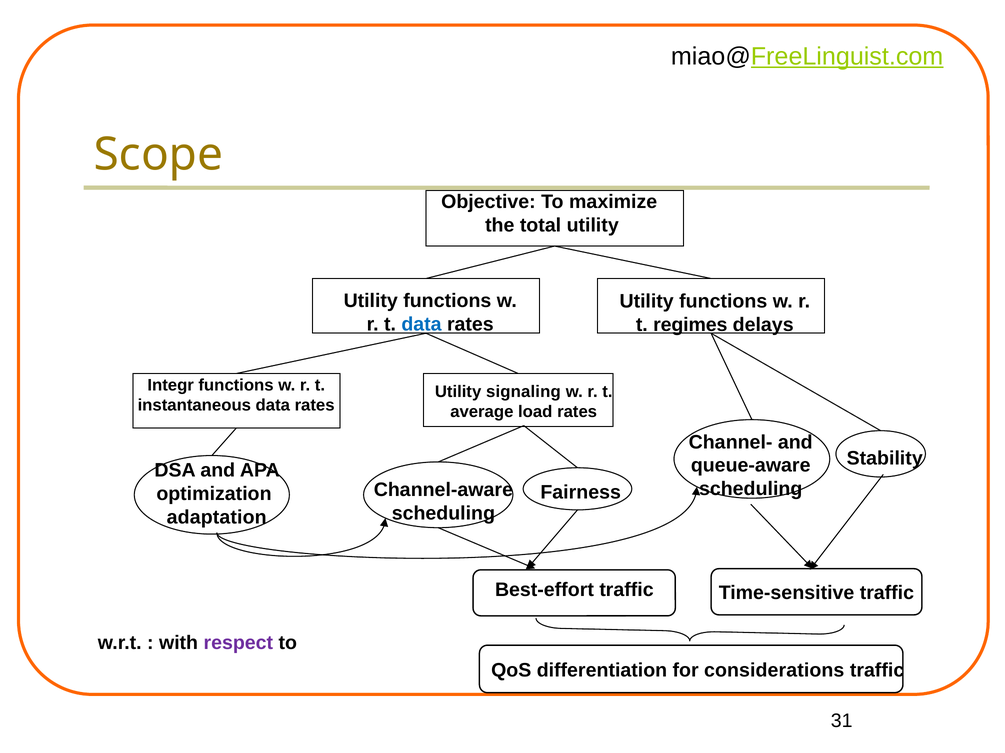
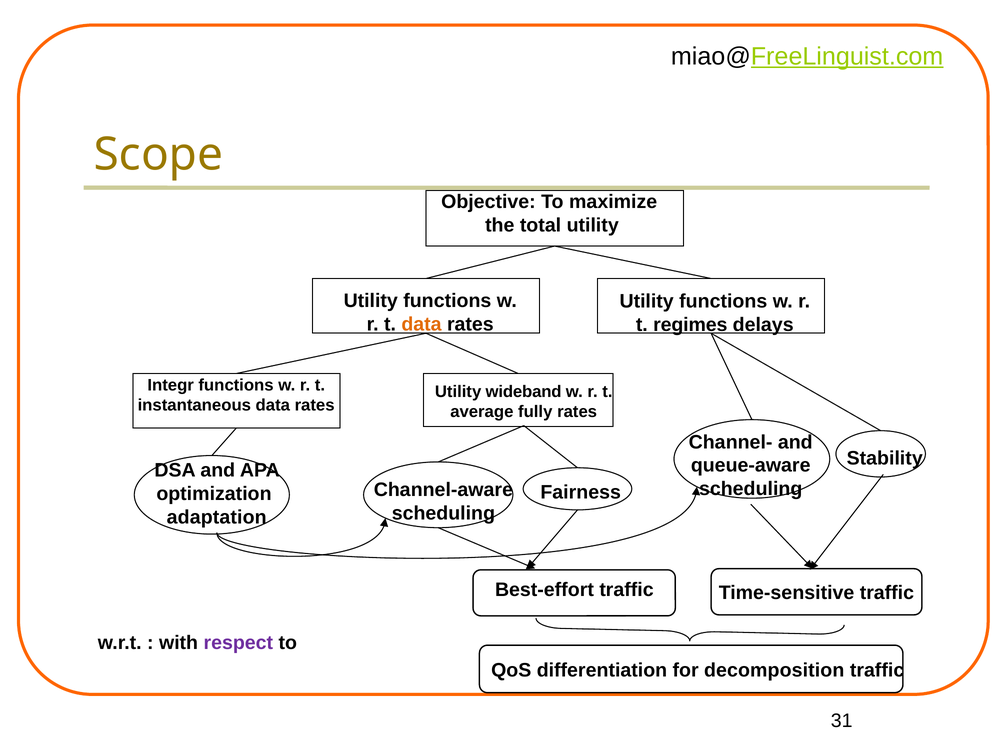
data colour: blue -> orange (422, 325)
signaling: signaling -> wideband (524, 392)
load: load -> fully (535, 412)
considerations: considerations -> decomposition (774, 671)
